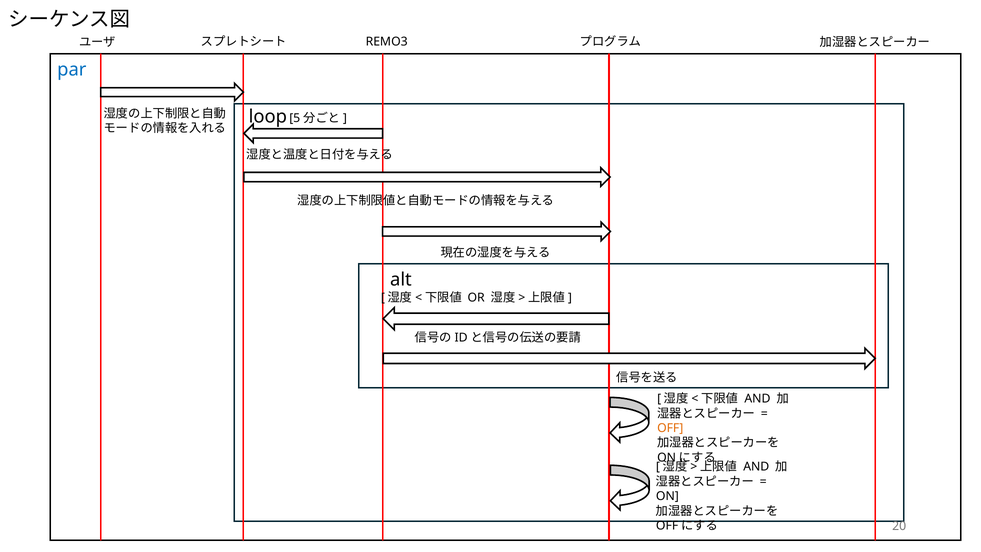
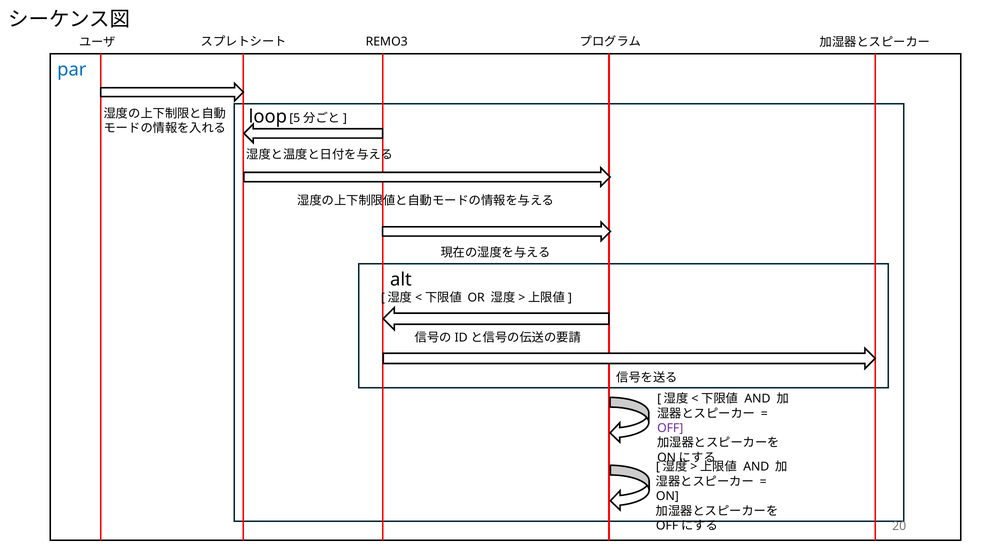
OFF colour: orange -> purple (670, 428)
